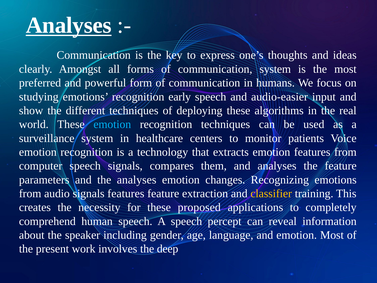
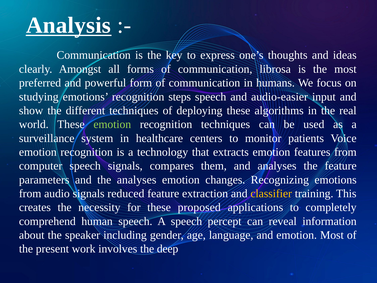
Analyses: Analyses -> Analysis (68, 25)
communication system: system -> librosa (275, 69)
early: early -> steps (180, 97)
emotion colour: light blue -> light green (112, 124)
signals features: features -> reduced (126, 193)
